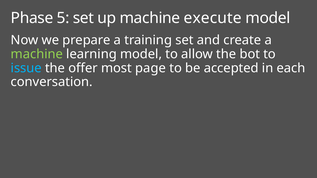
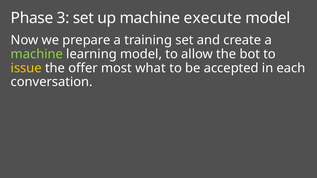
5: 5 -> 3 (63, 18)
issue colour: light blue -> yellow (26, 68)
page: page -> what (151, 68)
